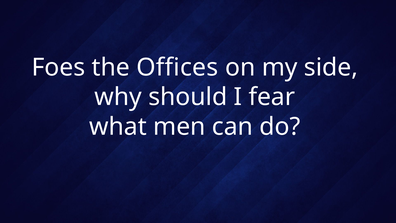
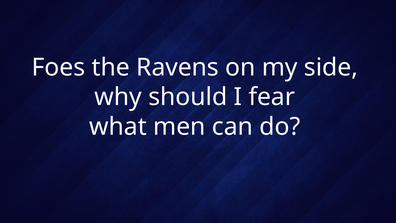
Offices: Offices -> Ravens (177, 67)
